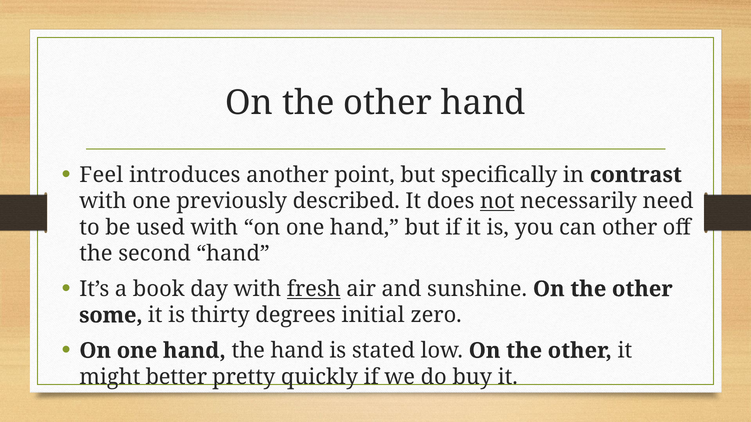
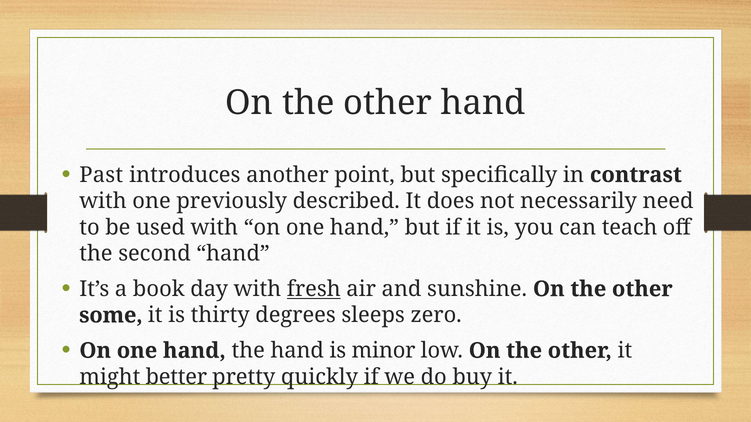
Feel: Feel -> Past (101, 175)
not underline: present -> none (497, 201)
can other: other -> teach (630, 228)
initial: initial -> sleeps (373, 316)
stated: stated -> minor (384, 351)
